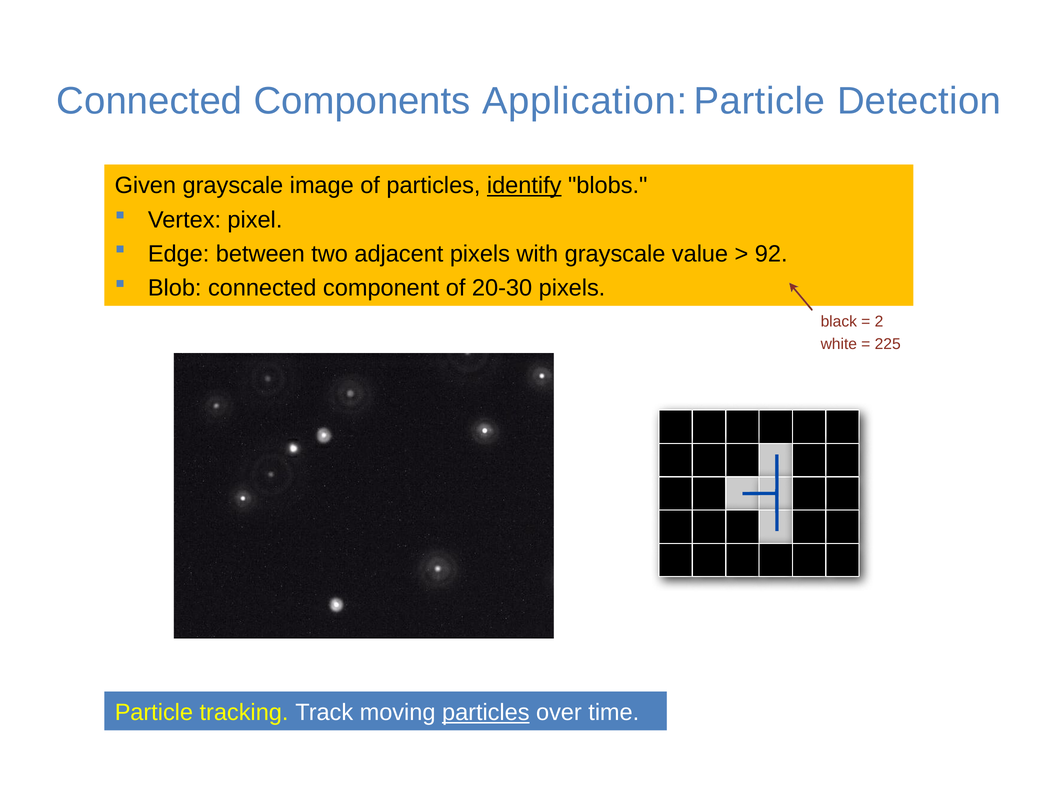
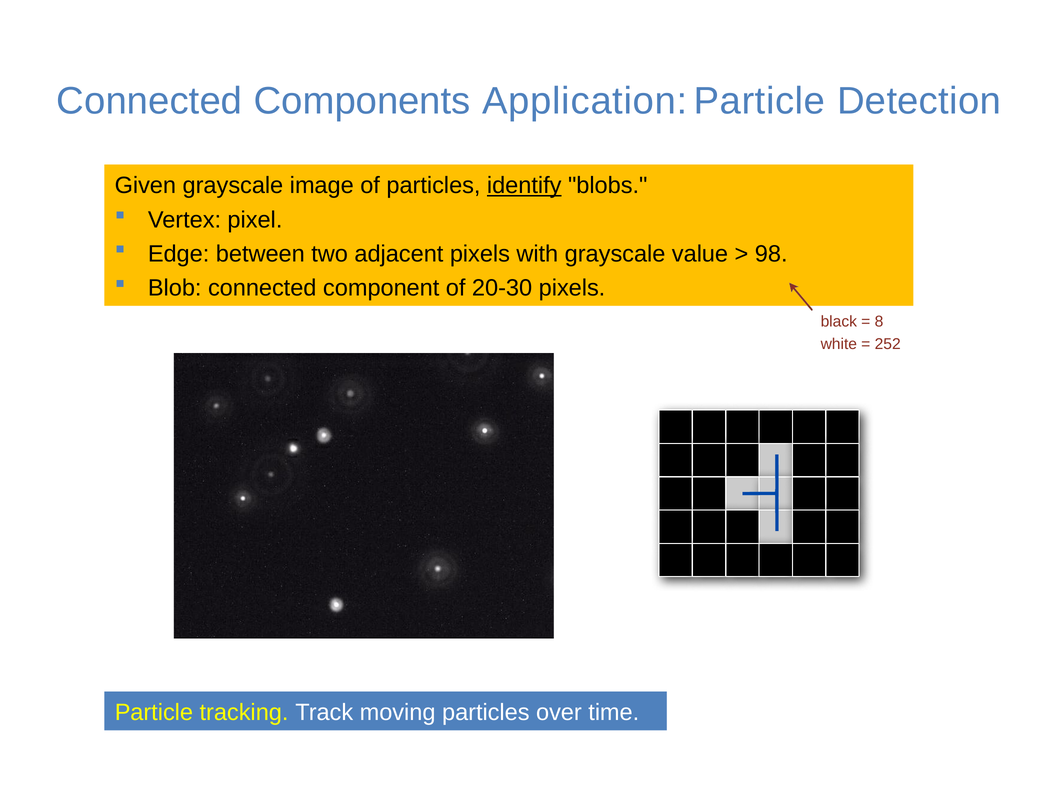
92: 92 -> 98 (771, 254)
2: 2 -> 8 (879, 322)
225: 225 -> 252 (888, 344)
particles underline: present -> none (486, 713)
